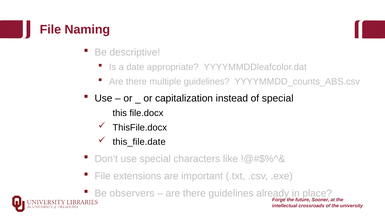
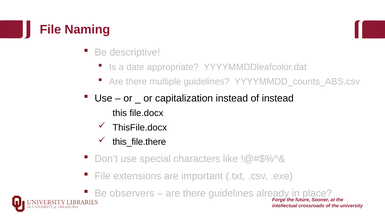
of special: special -> instead (278, 98)
this_file.date: this_file.date -> this_file.there (139, 142)
